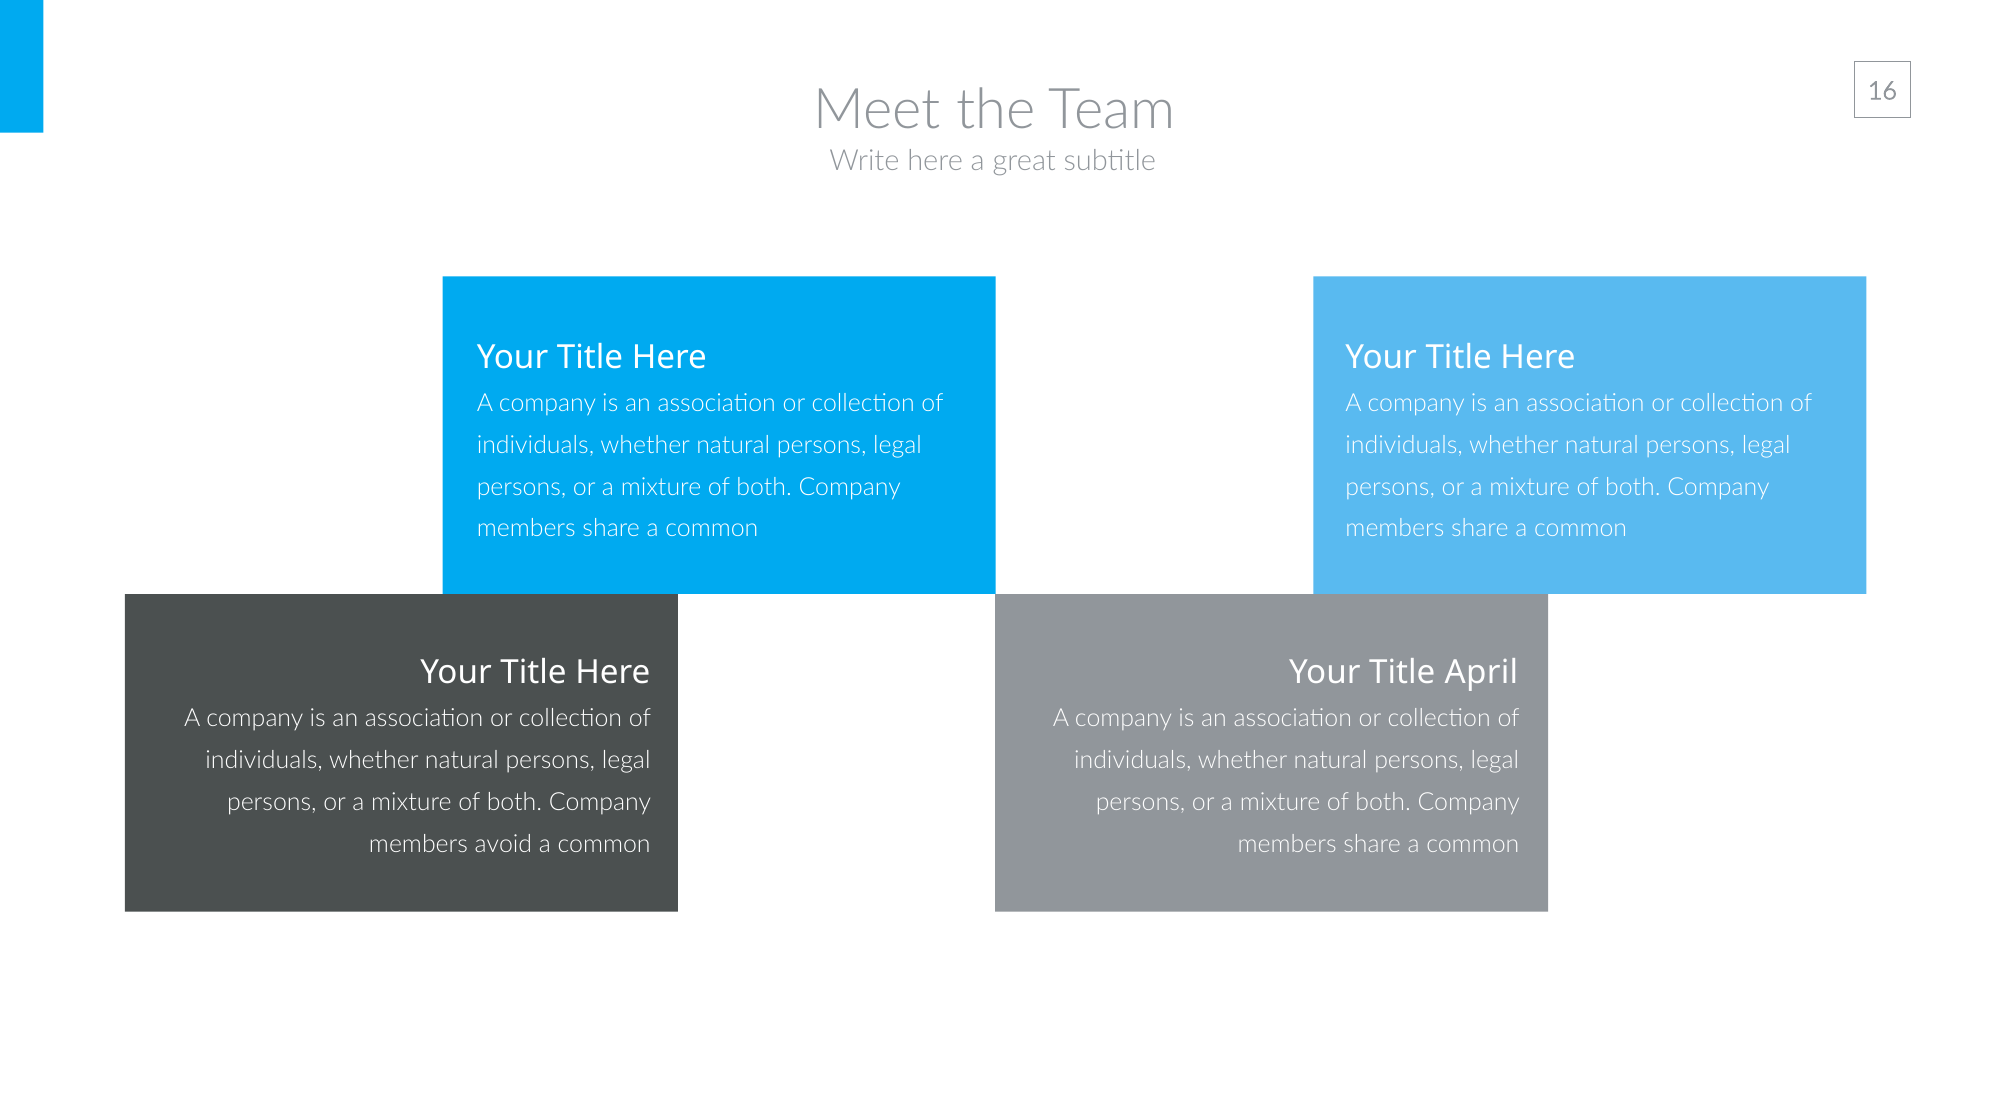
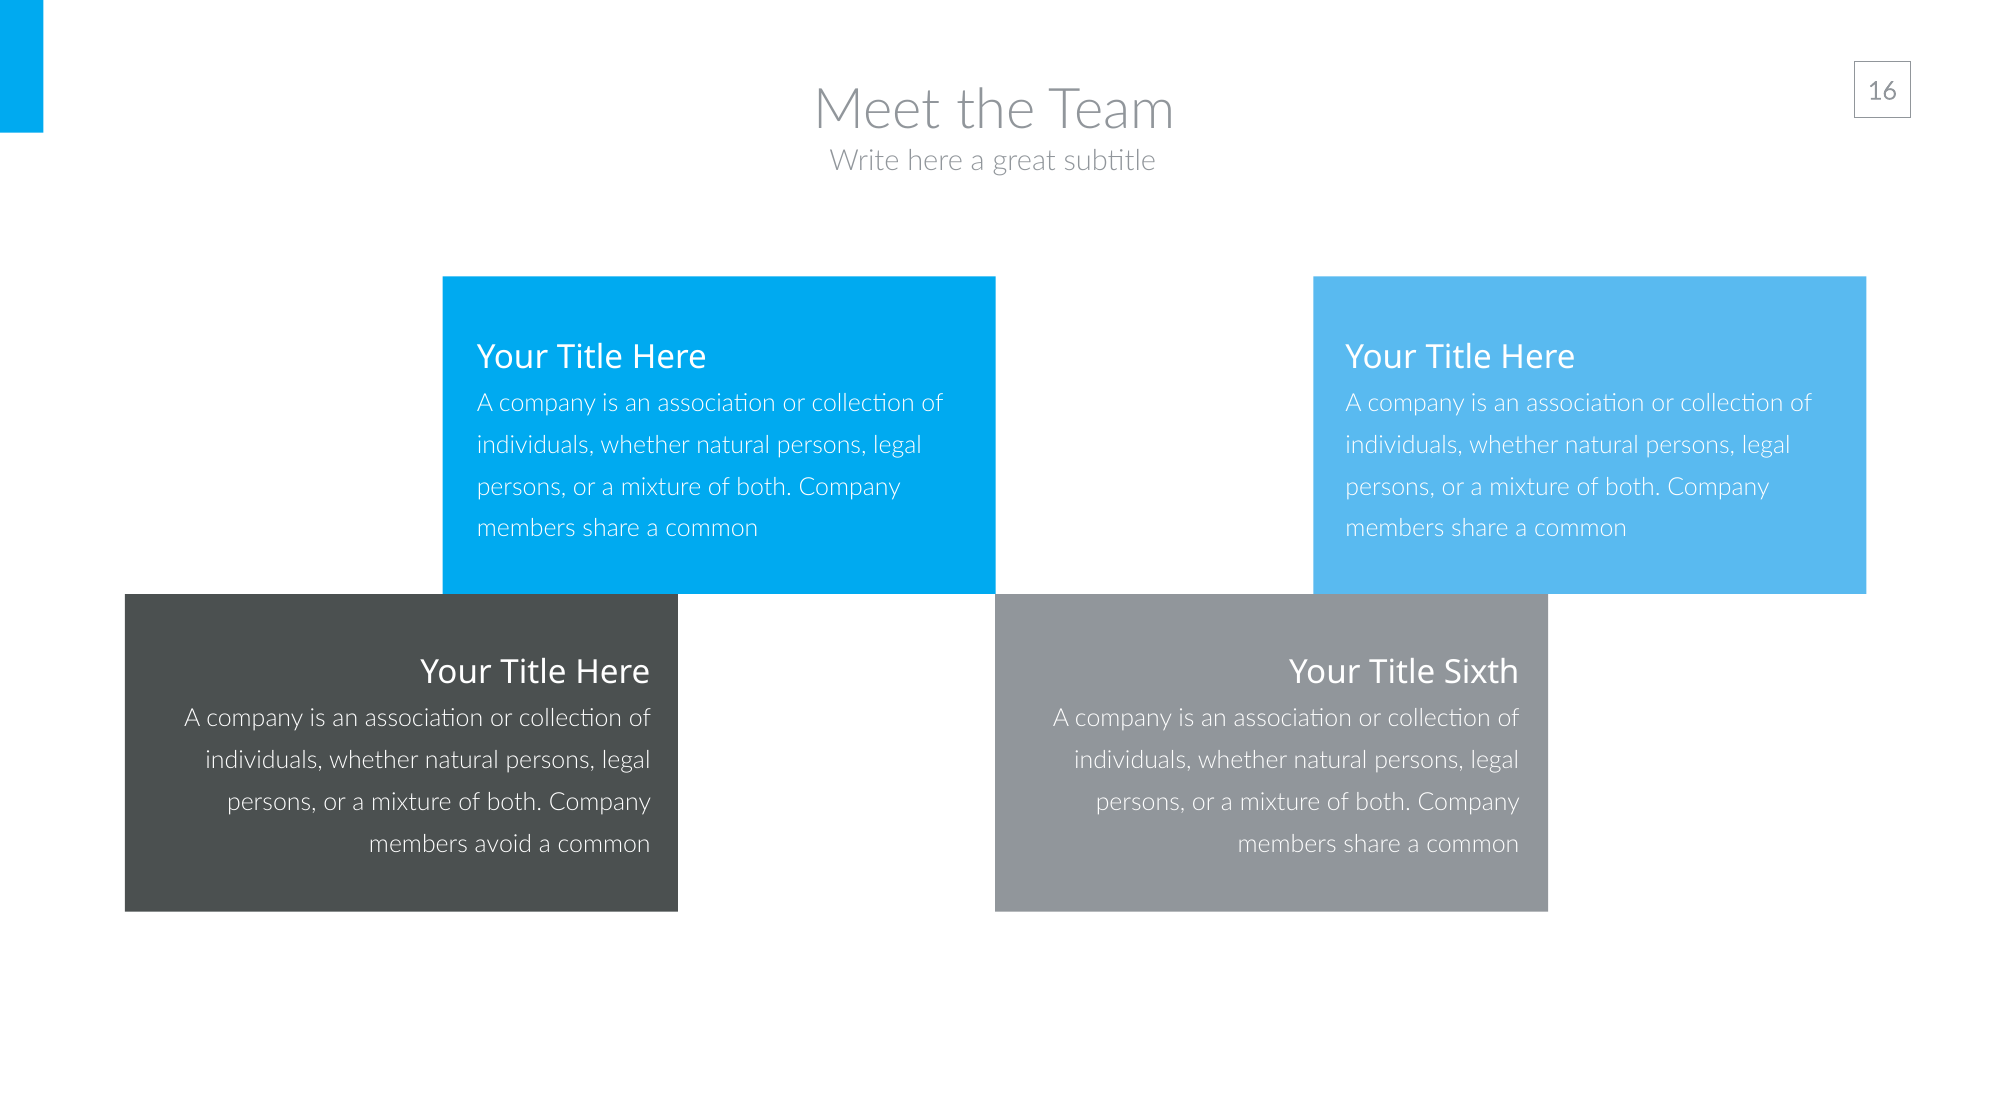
April: April -> Sixth (1482, 673)
